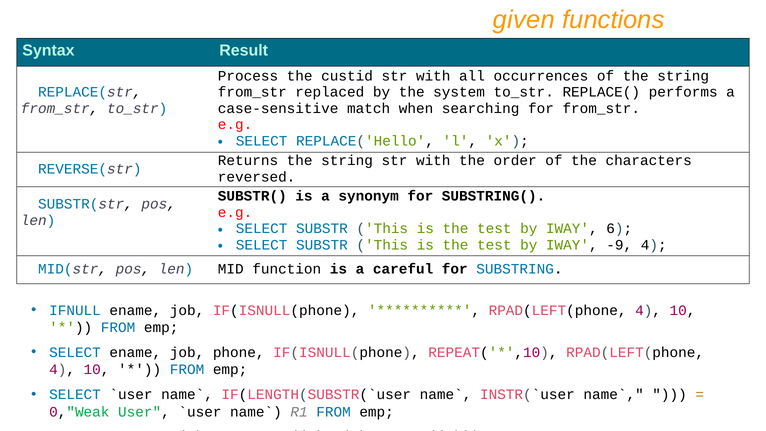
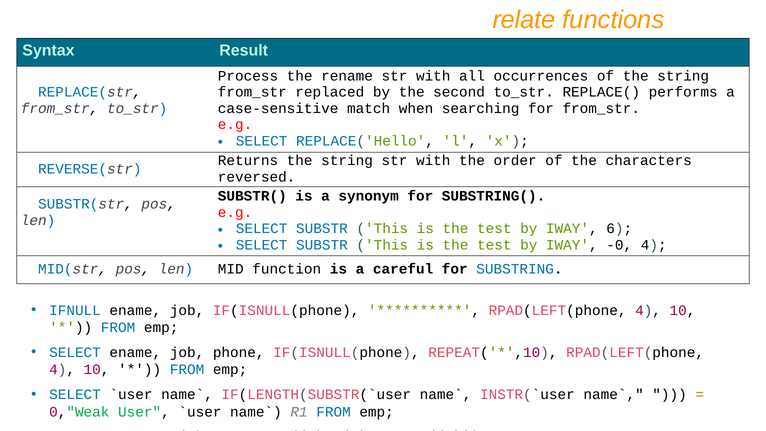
given: given -> relate (524, 20)
custid: custid -> rename (347, 76)
system: system -> second (459, 92)
-9: -9 -> -0 (619, 245)
